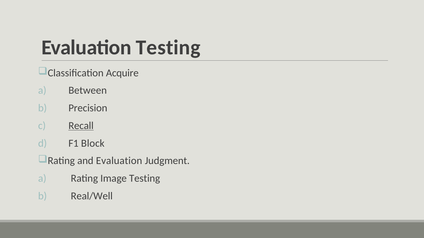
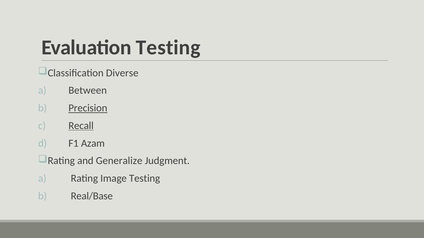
Acquire: Acquire -> Diverse (122, 73)
Precision underline: none -> present (88, 108)
Block: Block -> Azam (93, 144)
and Evaluation: Evaluation -> Generalize (119, 161)
Real/Well: Real/Well -> Real/Base (92, 196)
